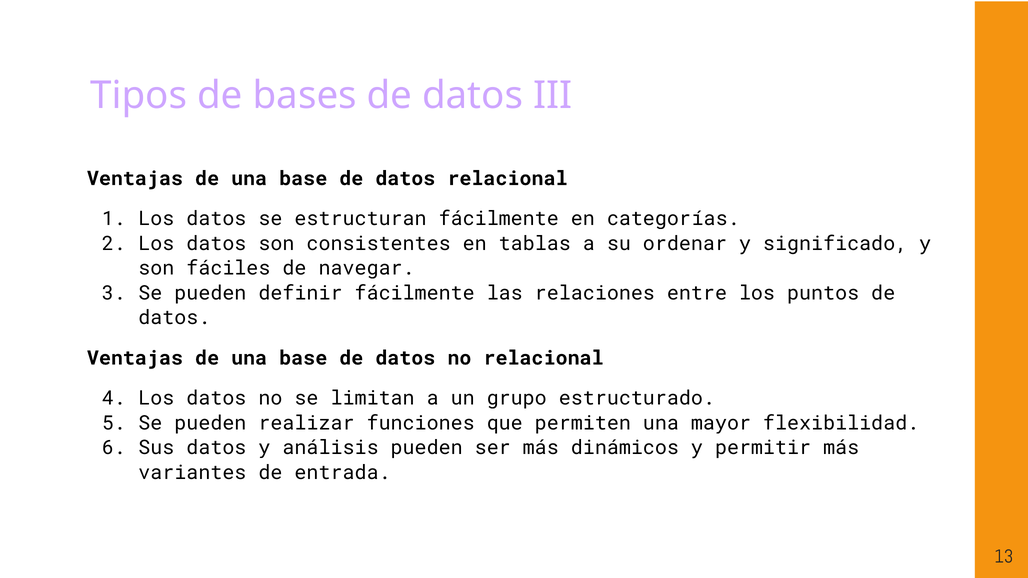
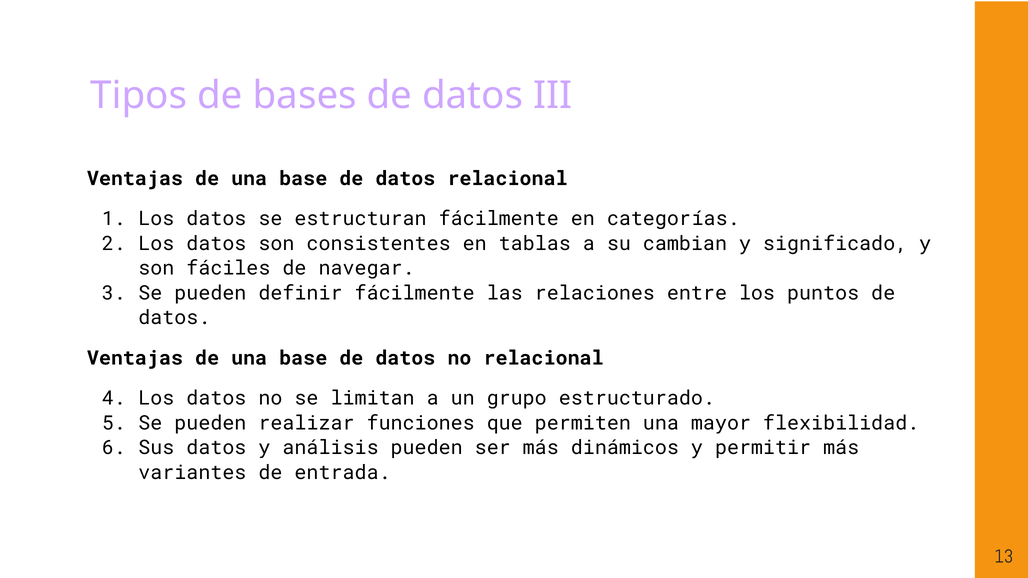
ordenar: ordenar -> cambian (685, 244)
